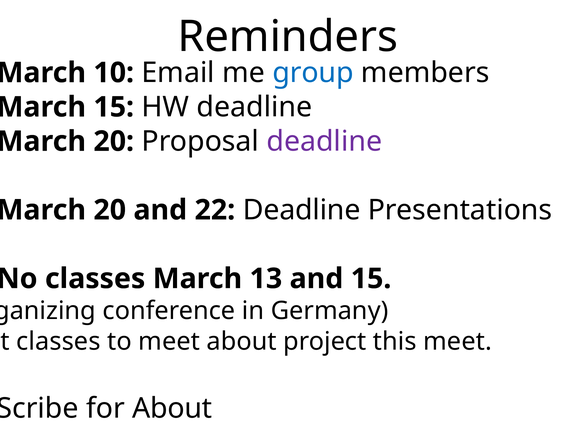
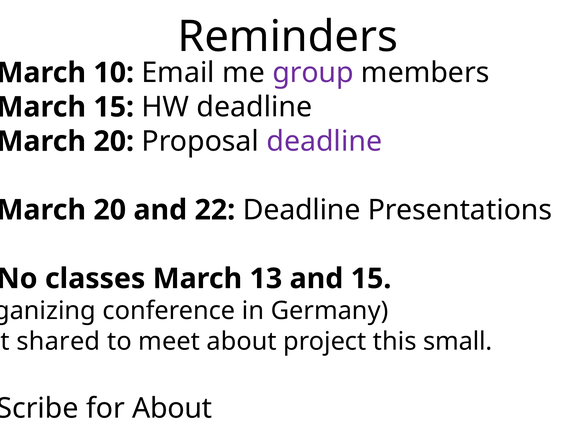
group colour: blue -> purple (313, 73)
classes: classes -> shared (58, 341)
this meet: meet -> small (458, 341)
